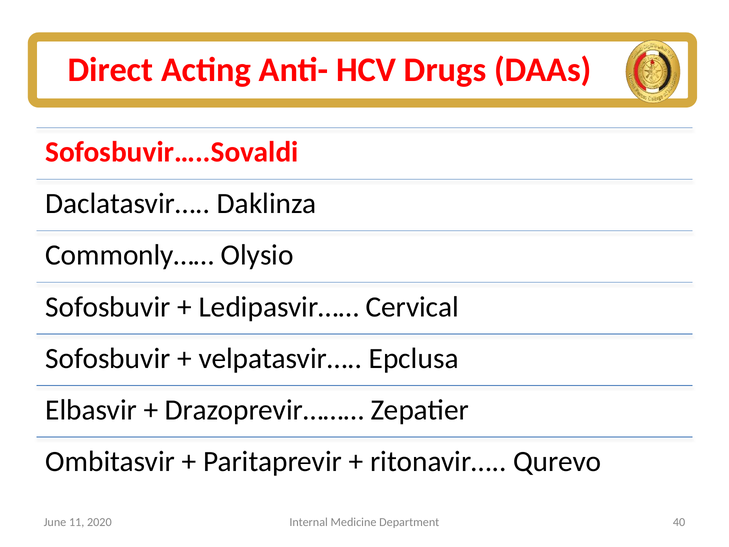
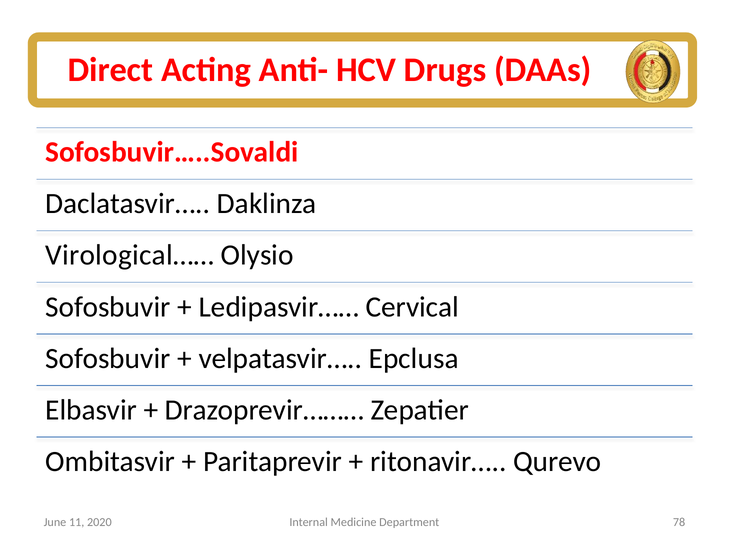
Commonly……: Commonly…… -> Virological…… (130, 255)
40: 40 -> 78 (679, 522)
